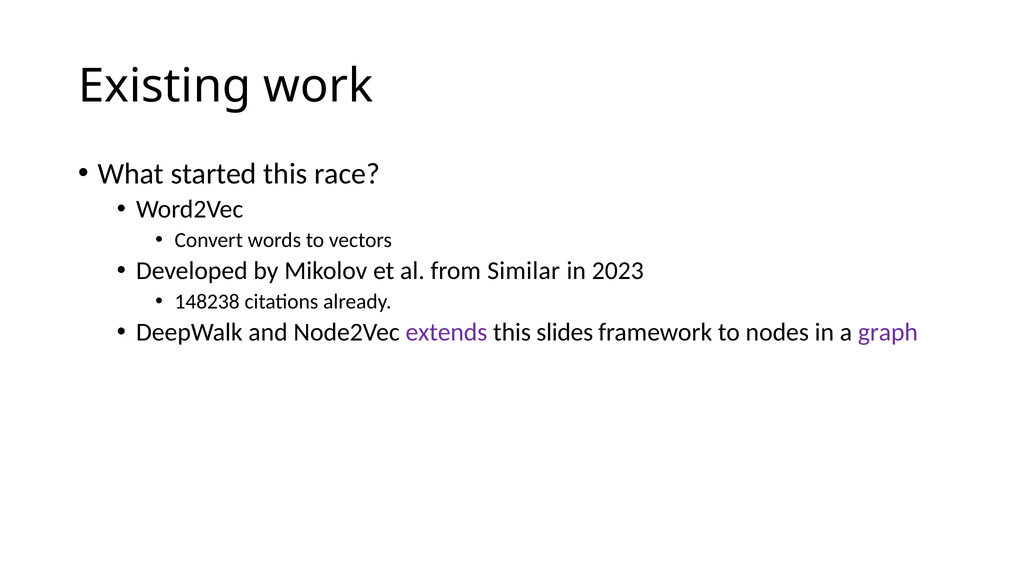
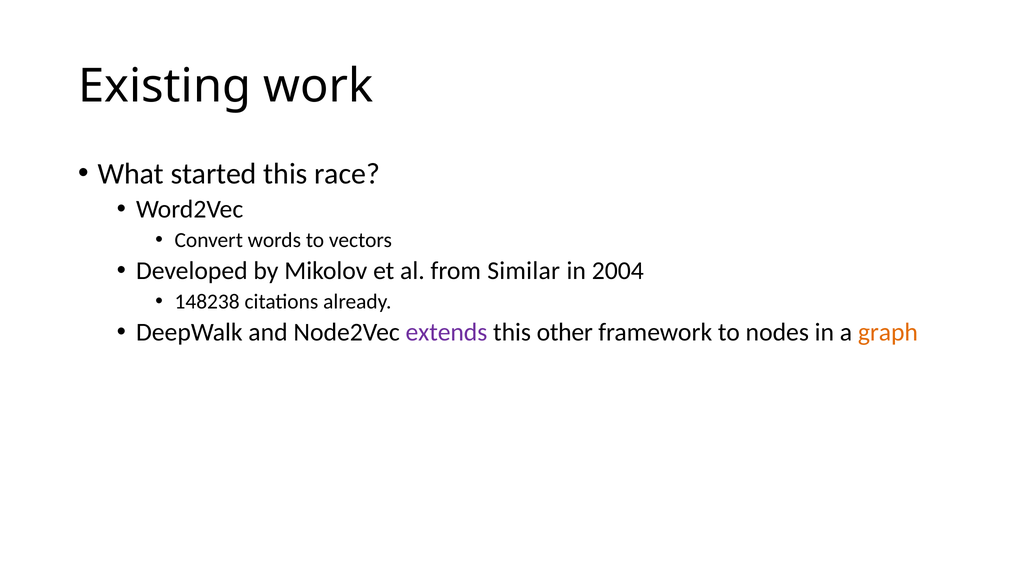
2023: 2023 -> 2004 (618, 271)
slides: slides -> other (565, 332)
graph colour: purple -> orange (888, 332)
